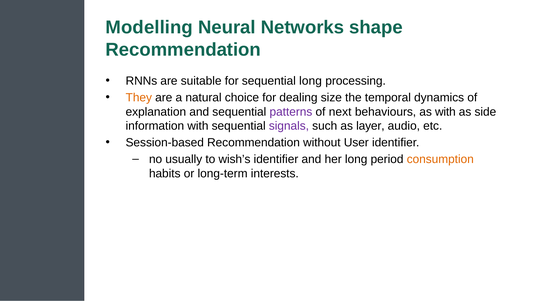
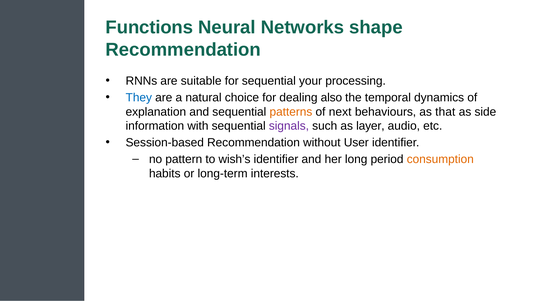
Modelling: Modelling -> Functions (149, 27)
sequential long: long -> your (311, 81)
They colour: orange -> blue (139, 97)
size: size -> also (331, 97)
patterns colour: purple -> orange (291, 112)
as with: with -> that (445, 112)
usually: usually -> pattern (184, 159)
